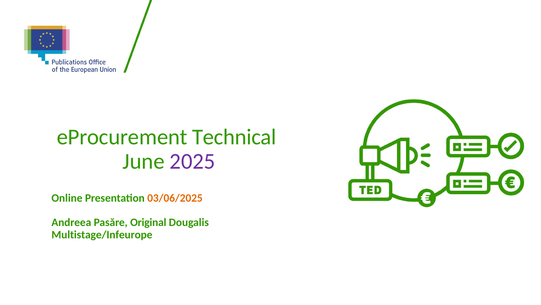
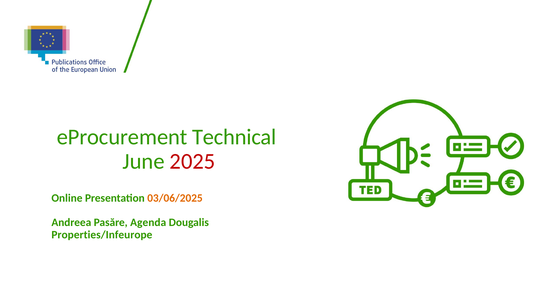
2025 colour: purple -> red (192, 161)
Original: Original -> Agenda (148, 222)
Multistage/Infeurope: Multistage/Infeurope -> Properties/Infeurope (102, 234)
